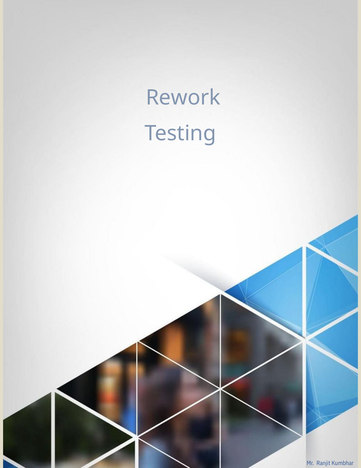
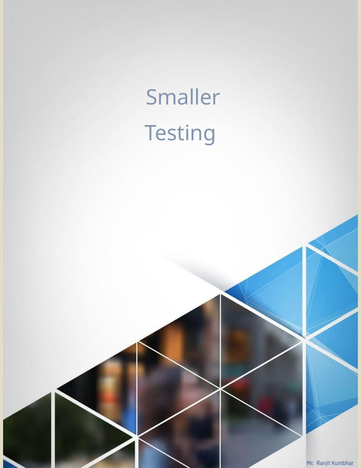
Rework: Rework -> Smaller (183, 97)
